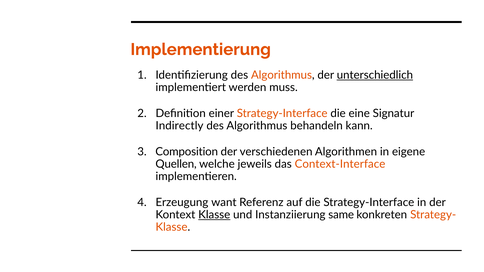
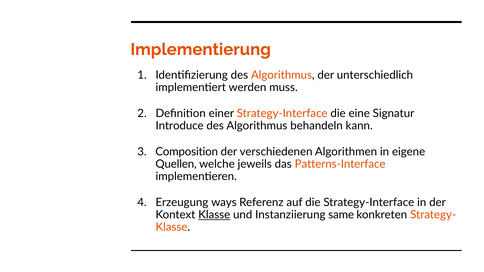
unterschiedlich underline: present -> none (375, 75)
Indirectly: Indirectly -> Introduce (180, 126)
Context-Interface: Context-Interface -> Patterns-Interface (340, 164)
want: want -> ways (224, 203)
